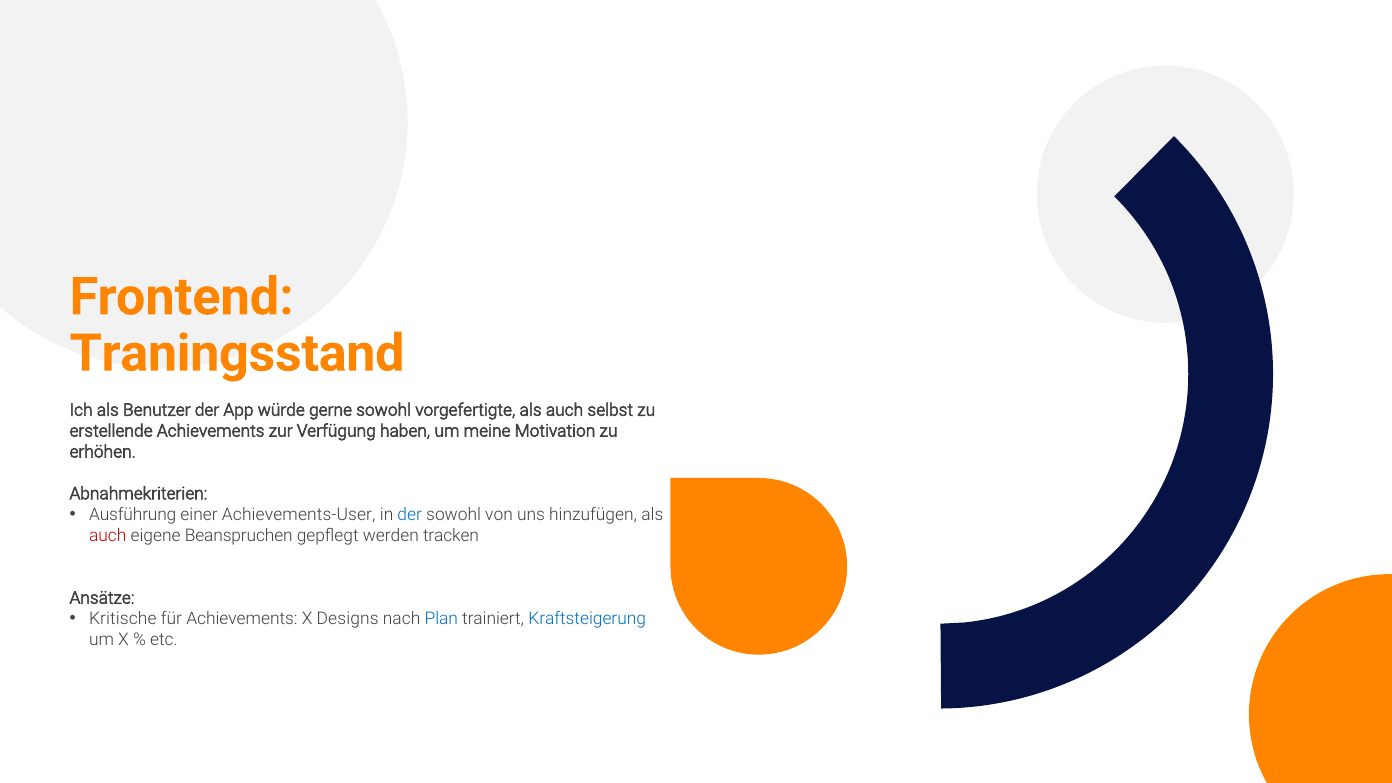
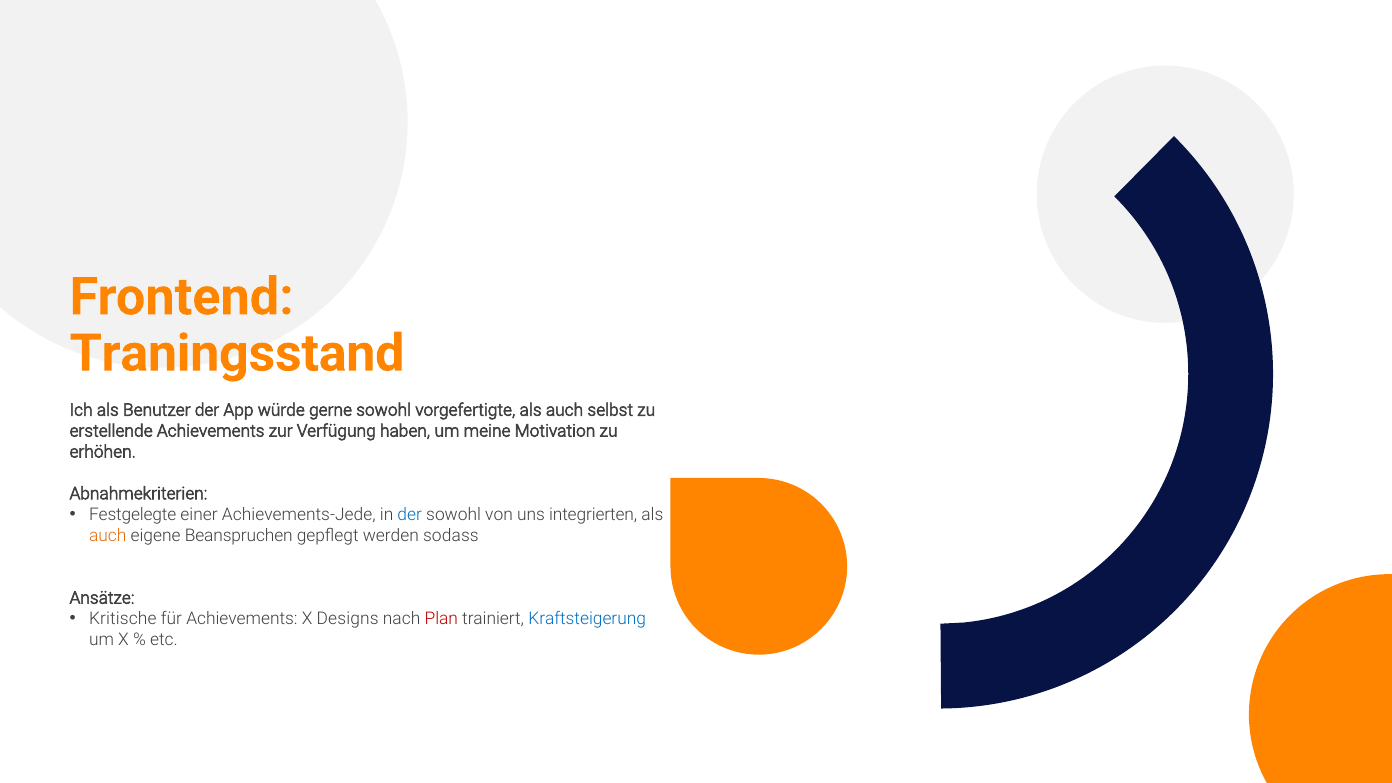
Ausführung: Ausführung -> Festgelegte (133, 514)
Achievements-User: Achievements-User -> Achievements-Jede (299, 514)
hinzufügen: hinzufügen -> integrierten (593, 514)
auch colour: red -> orange (108, 535)
tracken: tracken -> sodass (451, 535)
Plan colour: blue -> red (441, 619)
